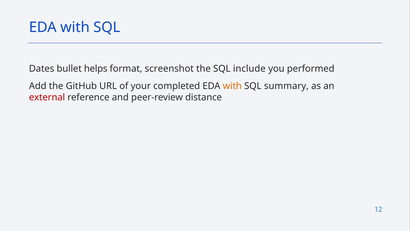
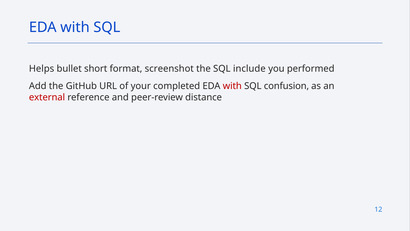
Dates: Dates -> Helps (42, 69)
helps: helps -> short (96, 69)
with colour: orange -> red (232, 86)
summary: summary -> confusion (286, 86)
